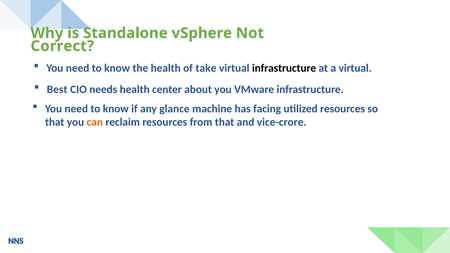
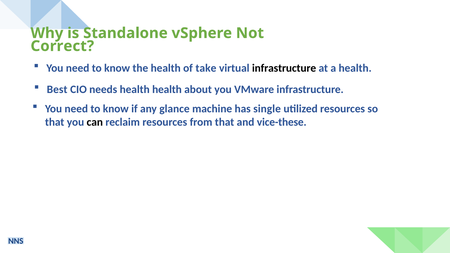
a virtual: virtual -> health (355, 68)
health center: center -> health (167, 89)
facing: facing -> single (267, 109)
can colour: orange -> black (95, 122)
vice-crore: vice-crore -> vice-these (282, 122)
